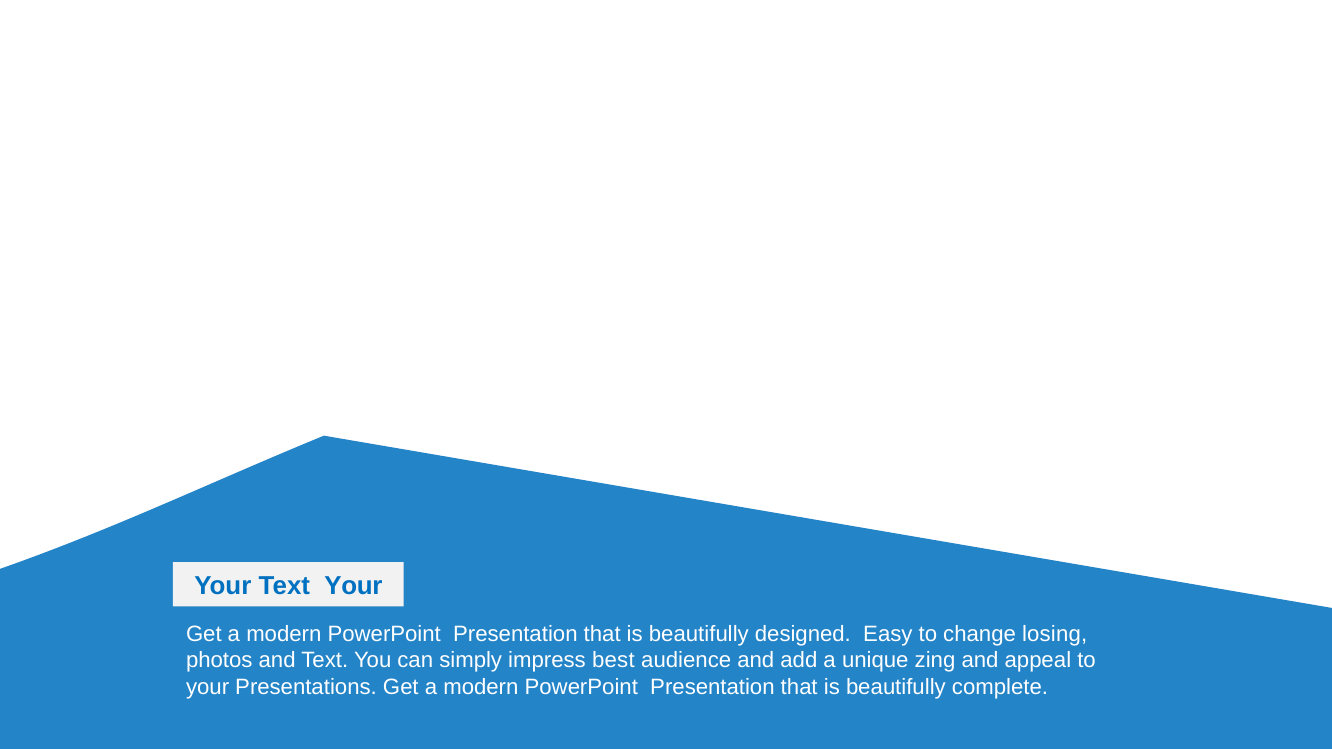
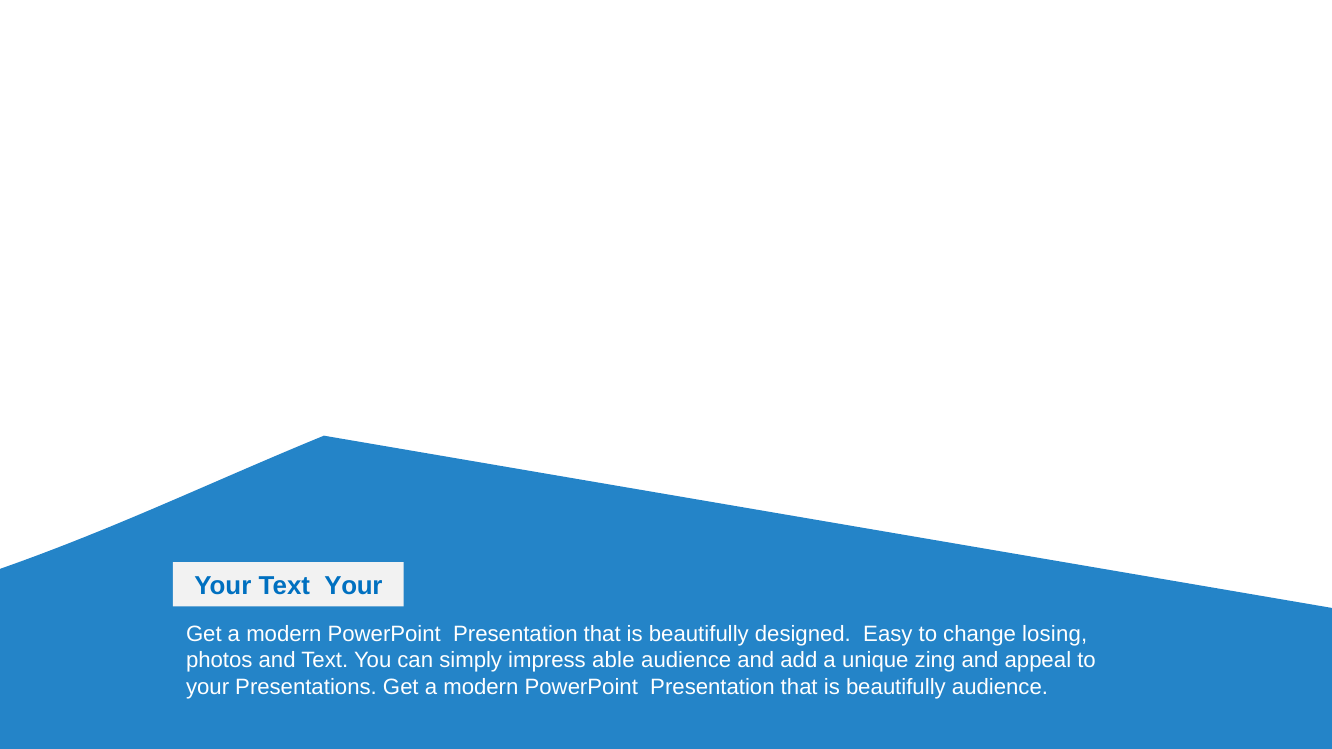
best: best -> able (613, 661)
beautifully complete: complete -> audience (1000, 687)
